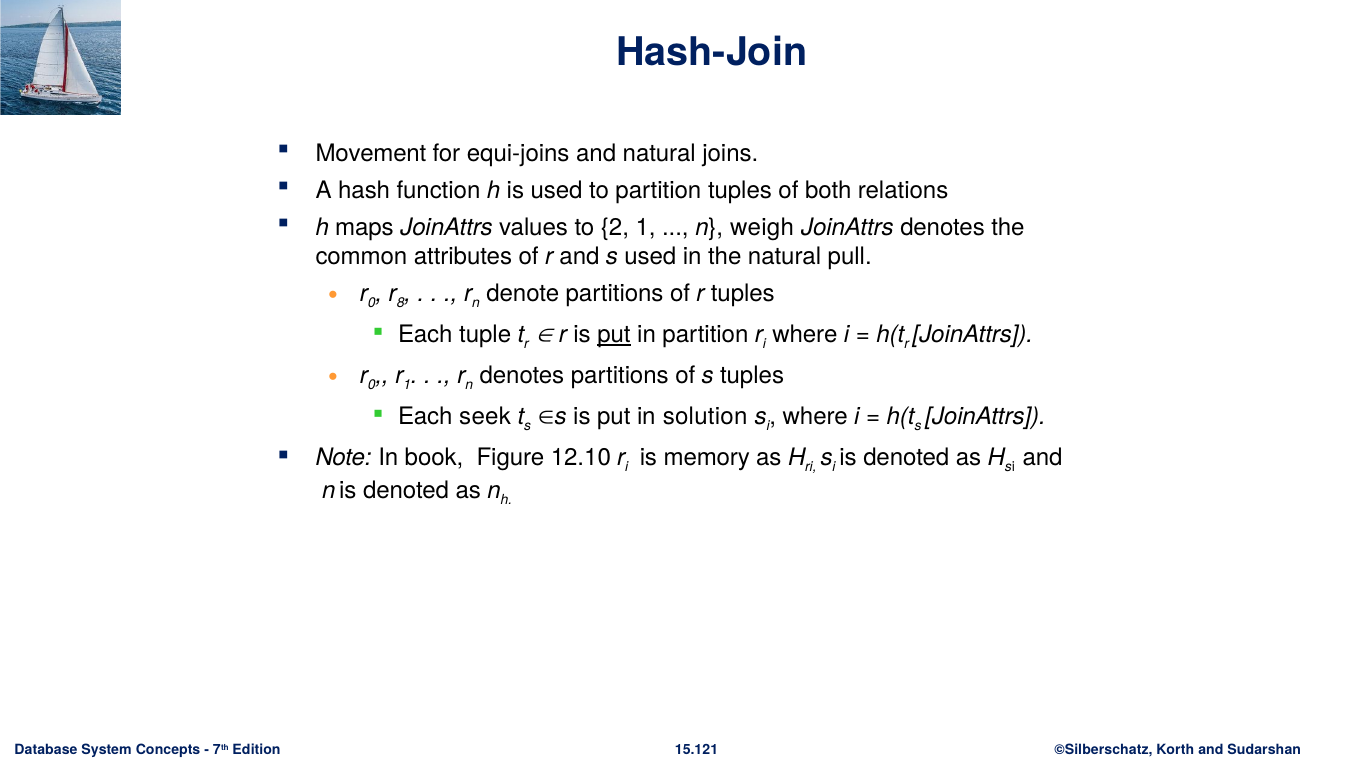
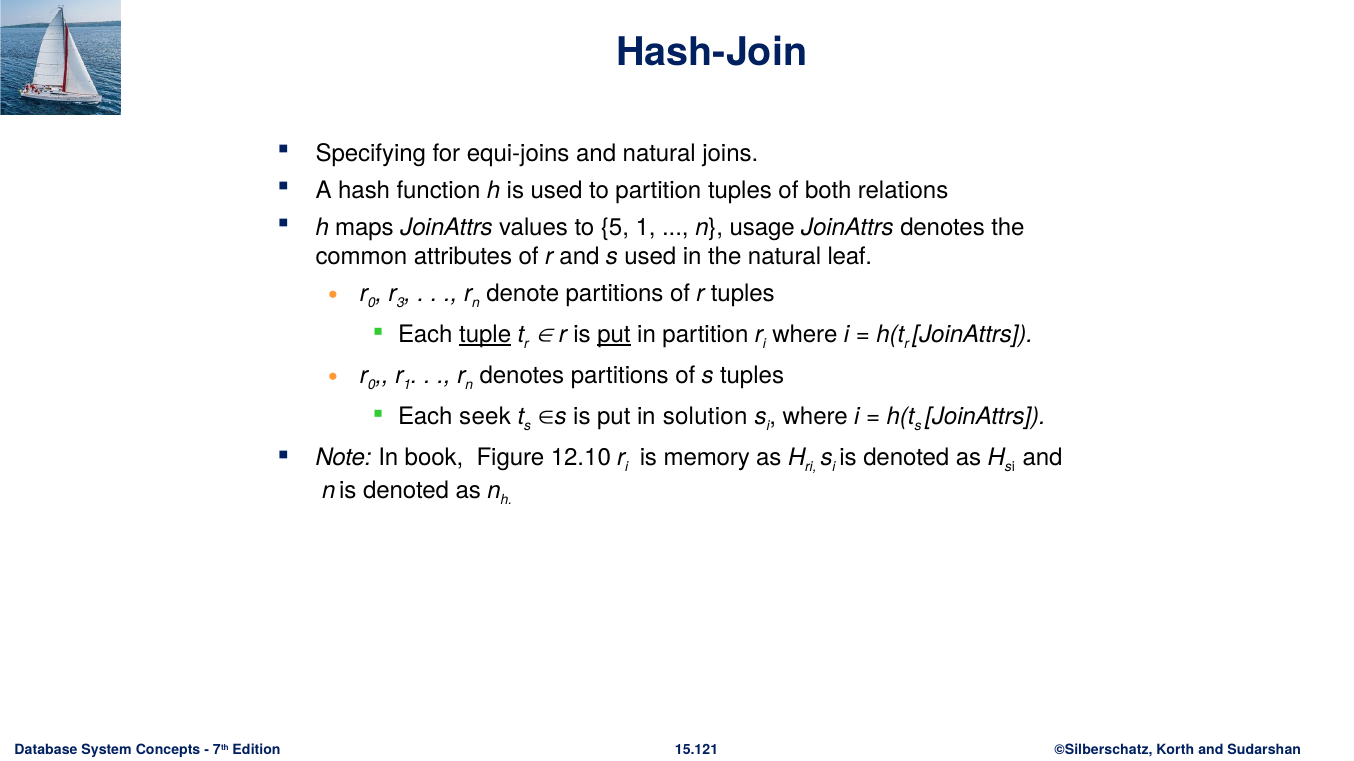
Movement: Movement -> Specifying (371, 154)
2: 2 -> 5 (615, 228)
weigh: weigh -> usage (762, 228)
pull: pull -> leaf (850, 257)
8: 8 -> 3 (401, 303)
tuple underline: none -> present (485, 335)
